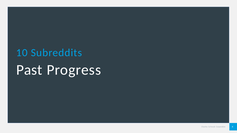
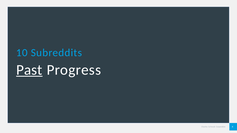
Past underline: none -> present (29, 70)
